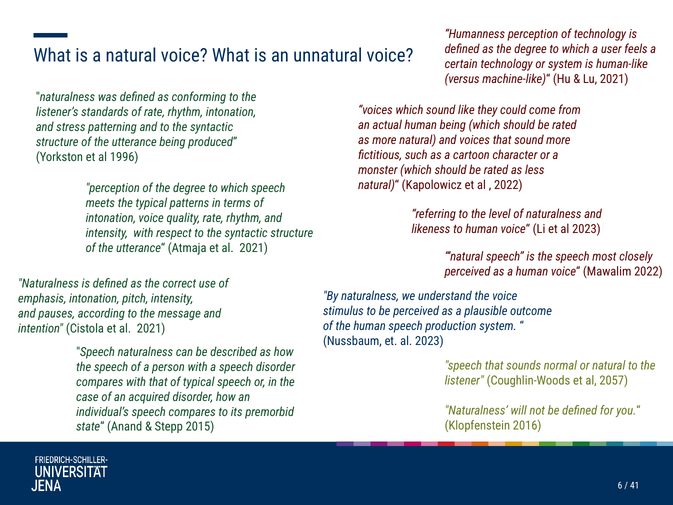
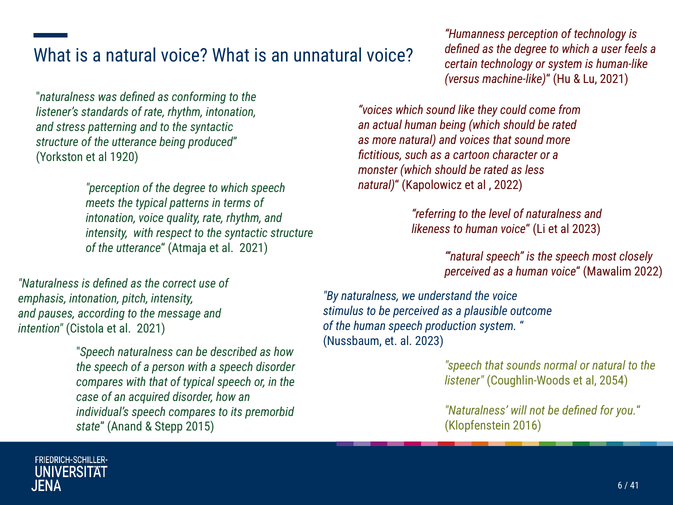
1996: 1996 -> 1920 (124, 157)
2057: 2057 -> 2054 (614, 380)
